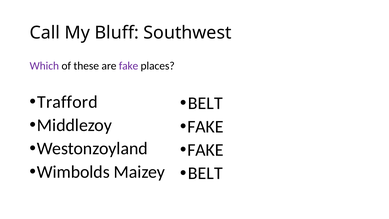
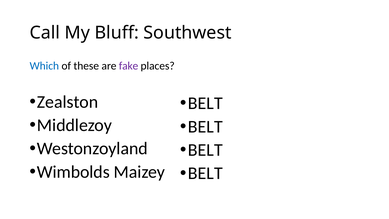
Which colour: purple -> blue (44, 66)
Trafford: Trafford -> Zealston (68, 102)
FAKE: FAKE -> BELT (205, 127)
FAKE: FAKE -> BELT (205, 150)
